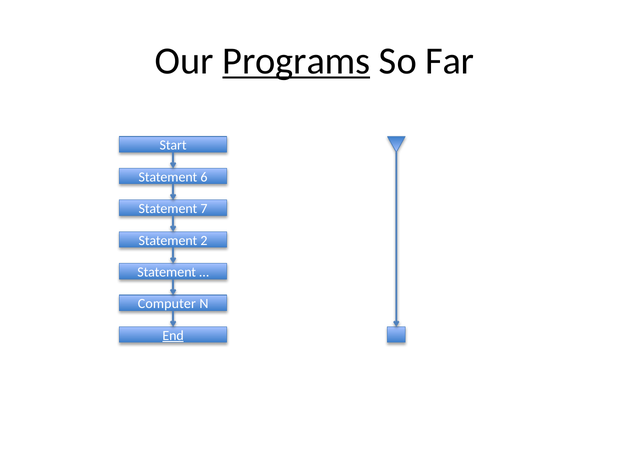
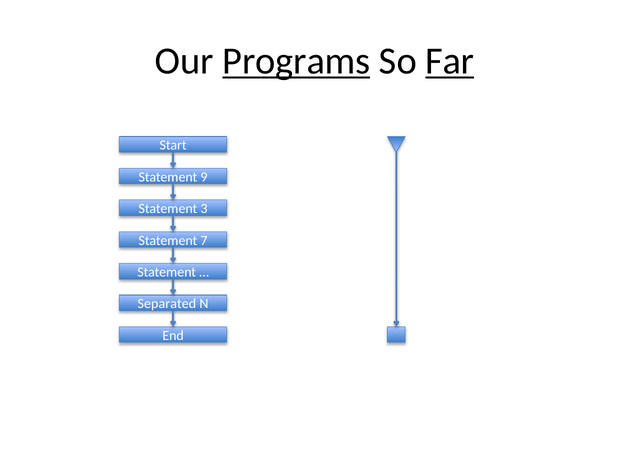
Far underline: none -> present (450, 61)
6: 6 -> 9 (204, 177)
7: 7 -> 3 (204, 209)
2: 2 -> 7 (204, 240)
Computer: Computer -> Separated (167, 304)
End underline: present -> none (173, 335)
